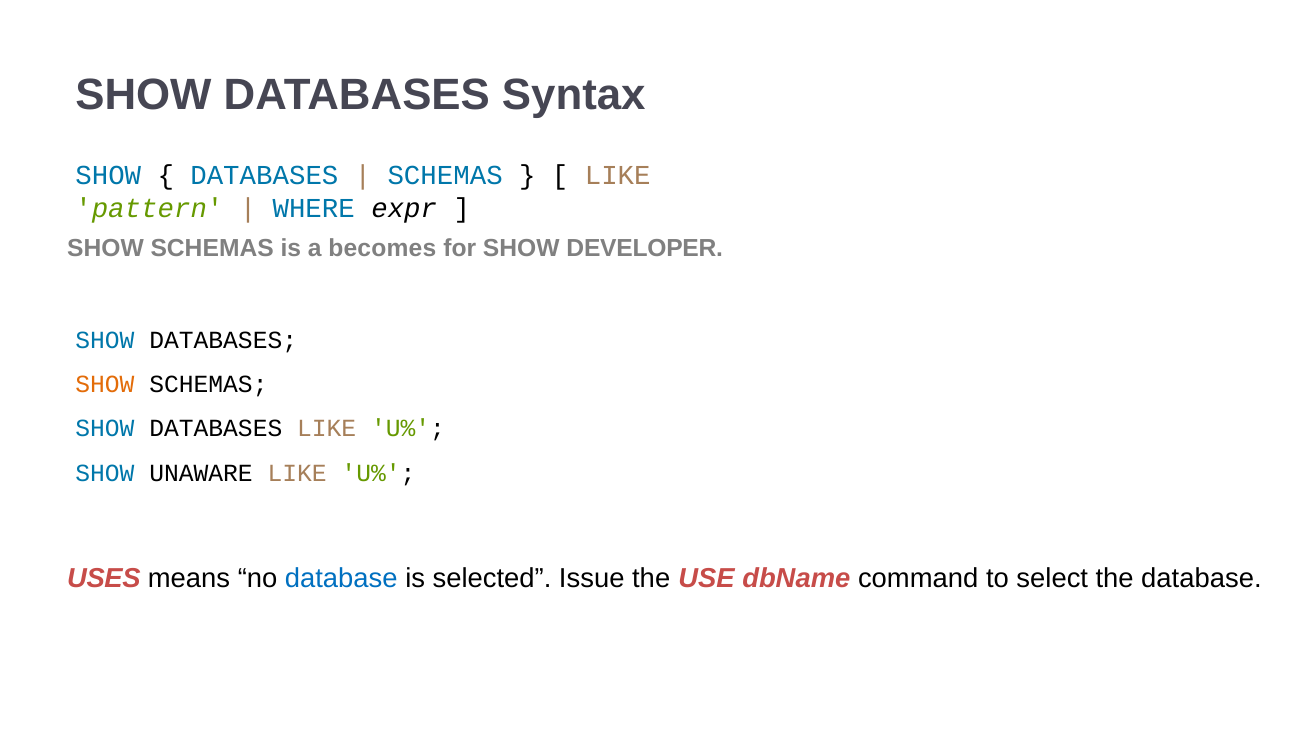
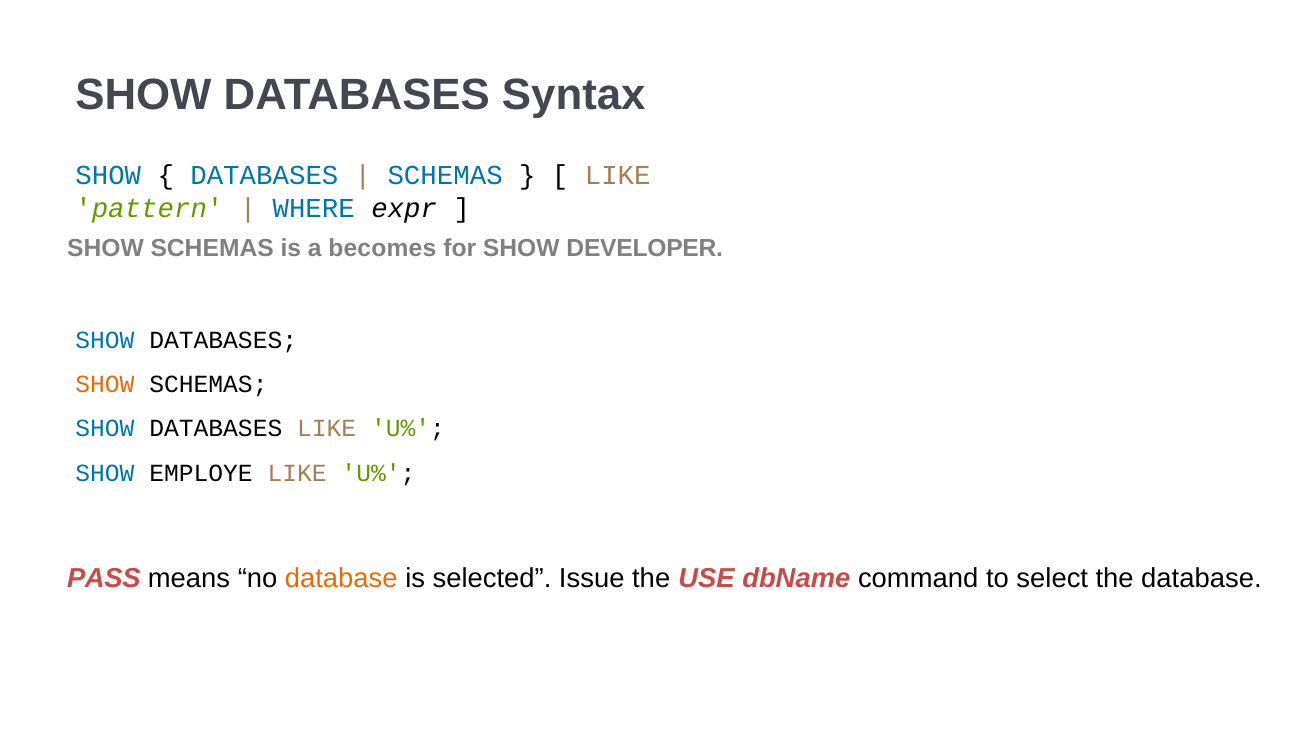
UNAWARE: UNAWARE -> EMPLOYE (201, 473)
USES: USES -> PASS (104, 578)
database colour: blue -> orange (341, 578)
